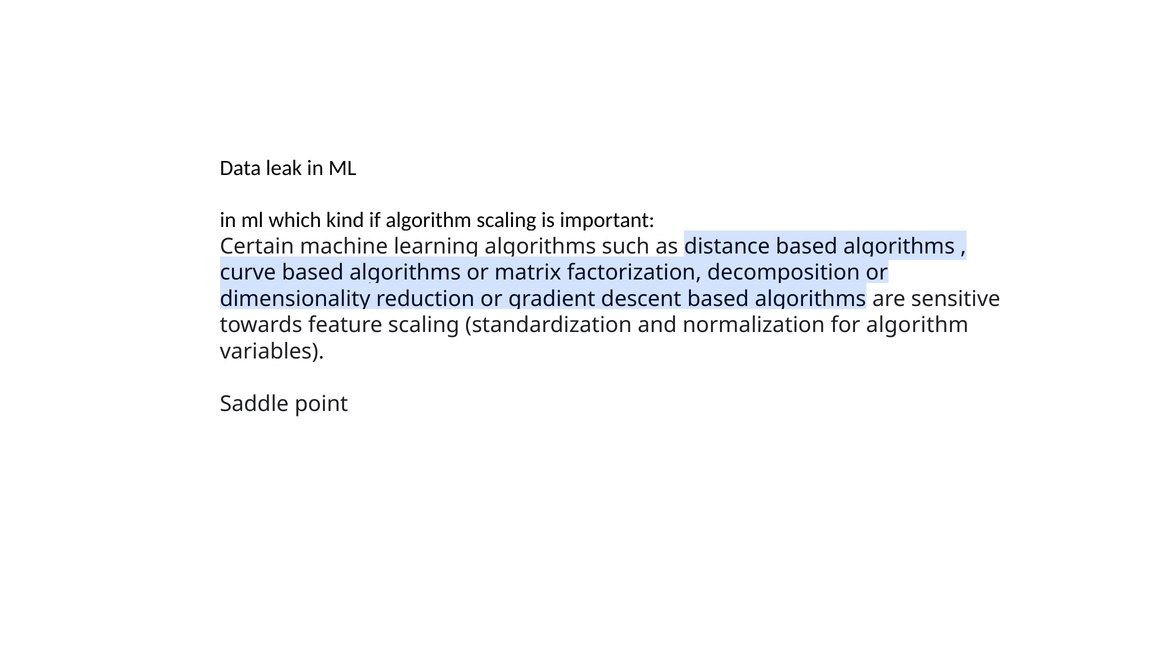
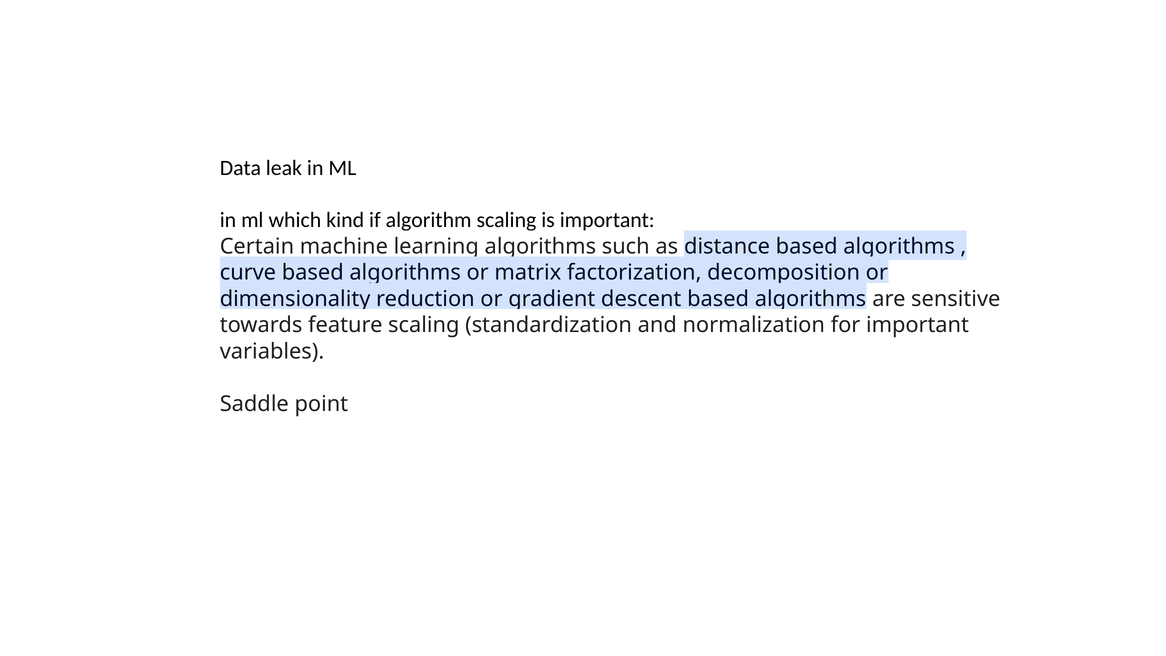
for algorithm: algorithm -> important (917, 325)
